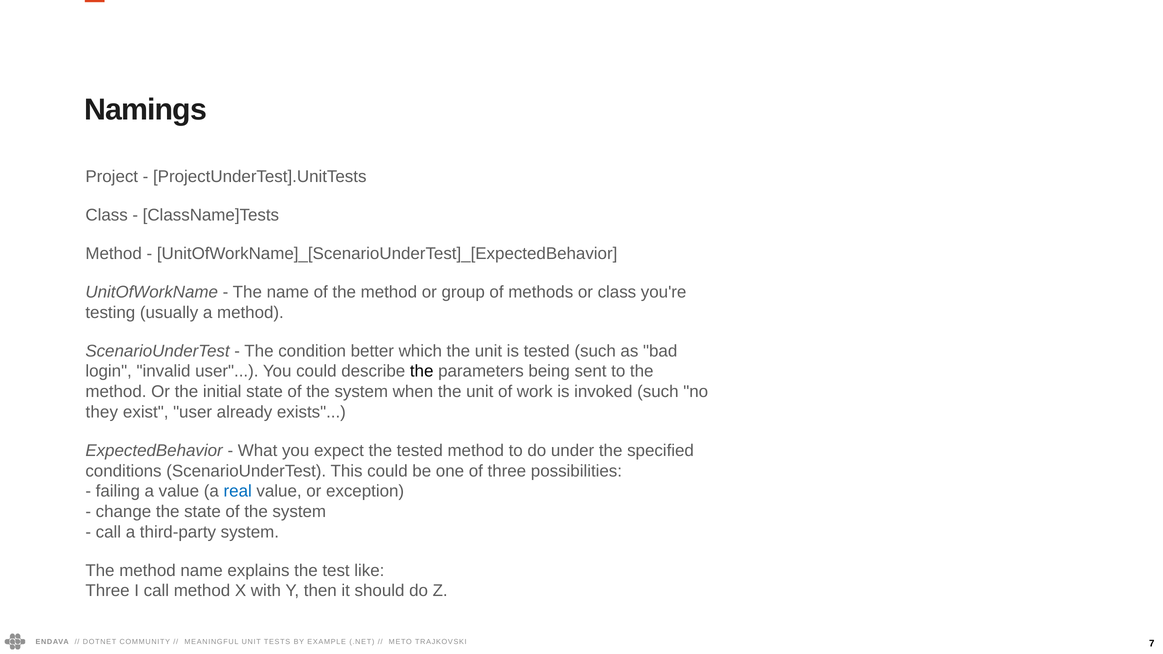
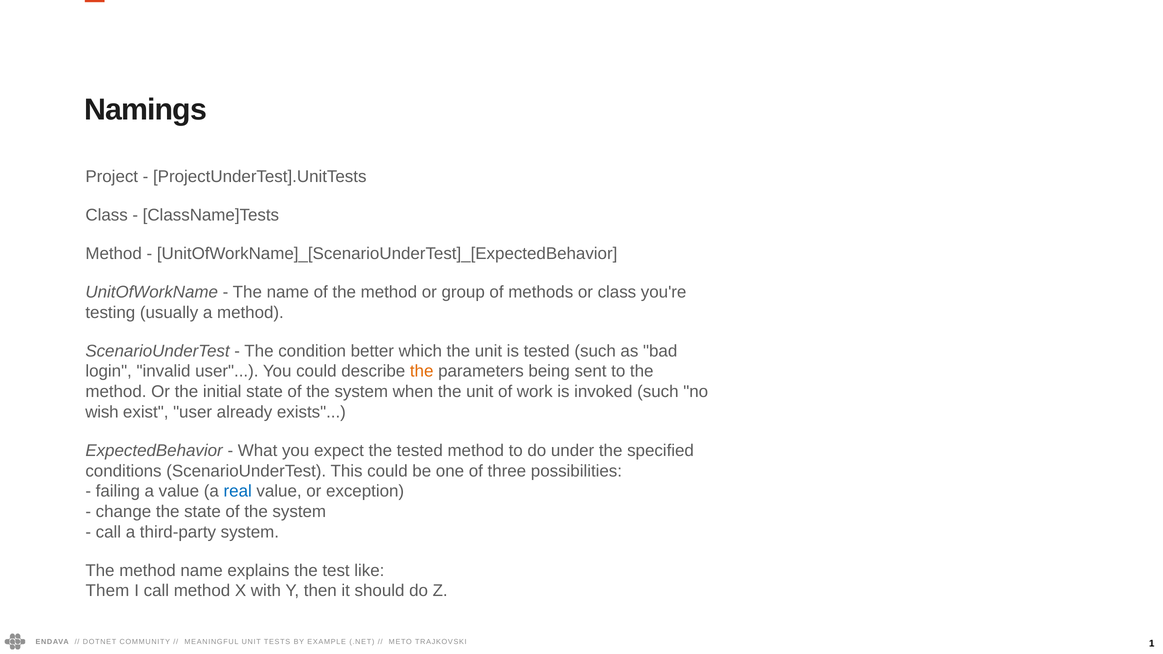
the colour: black -> orange (422, 371)
they: they -> wish (102, 412)
Three: Three -> Them (107, 591)
7: 7 -> 1 (1152, 644)
